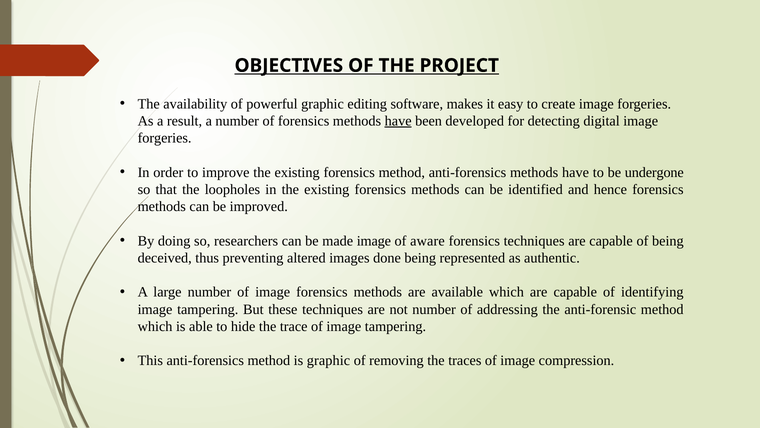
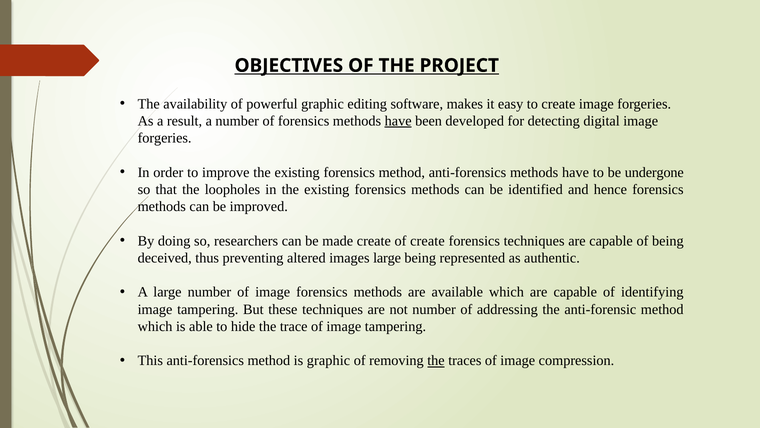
made image: image -> create (374, 241)
of aware: aware -> create (427, 241)
images done: done -> large (387, 258)
the underline: none -> present (436, 360)
